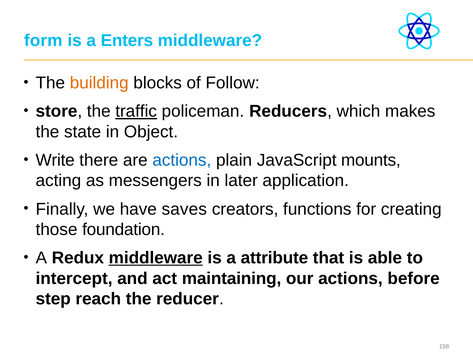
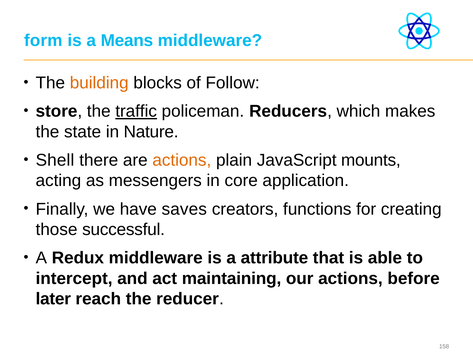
Enters: Enters -> Means (127, 40)
Object: Object -> Nature (151, 132)
Write: Write -> Shell (55, 160)
actions colour: blue -> orange (182, 160)
later: later -> core (241, 181)
foundation: foundation -> successful (124, 229)
middleware underline: present -> none (156, 258)
step: step -> later (53, 299)
